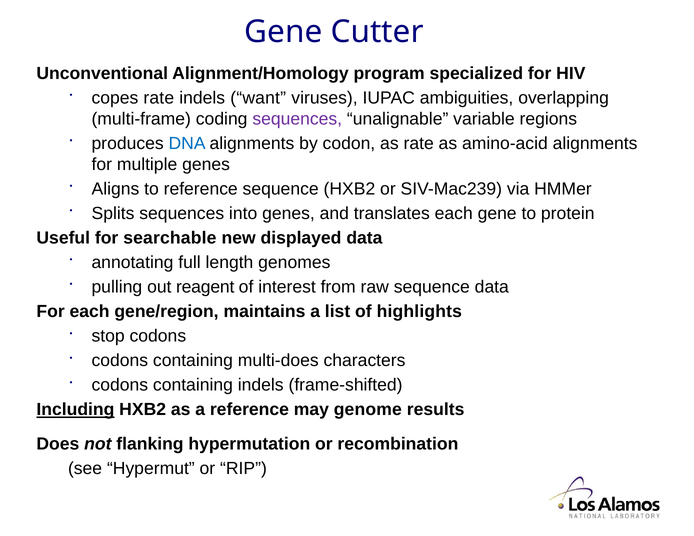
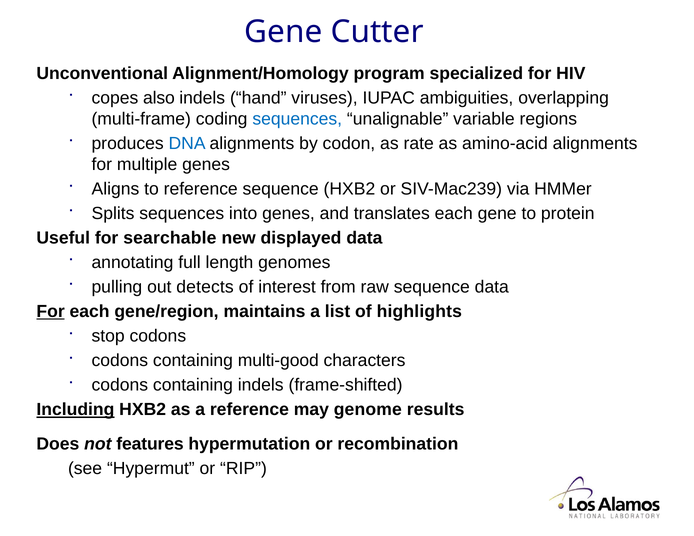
copes rate: rate -> also (159, 98)
want: want -> hand (258, 98)
sequences colour: purple -> blue (297, 119)
reagent: reagent -> detects (205, 287)
For underline: none -> present (51, 312)
multi-does: multi-does -> multi-good (278, 361)
flanking: flanking -> features (150, 444)
